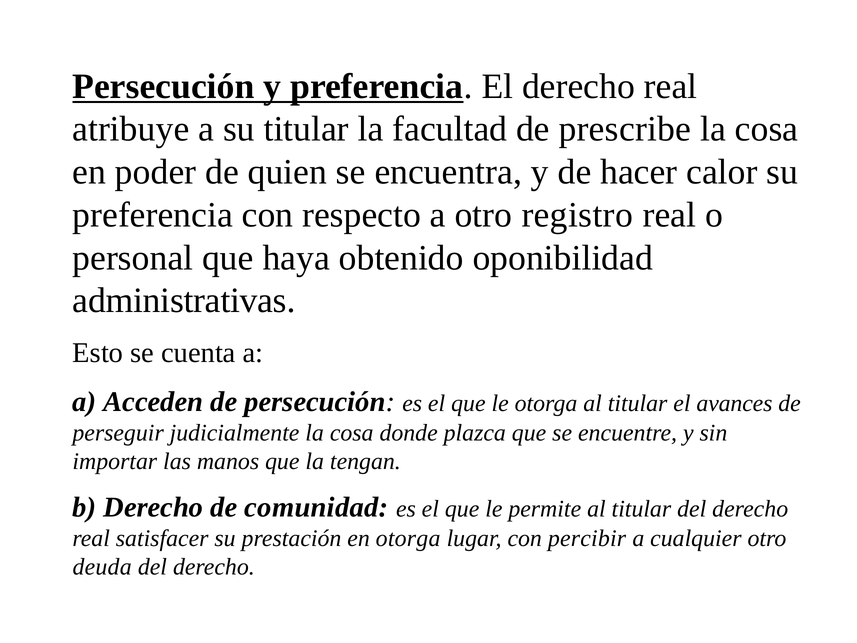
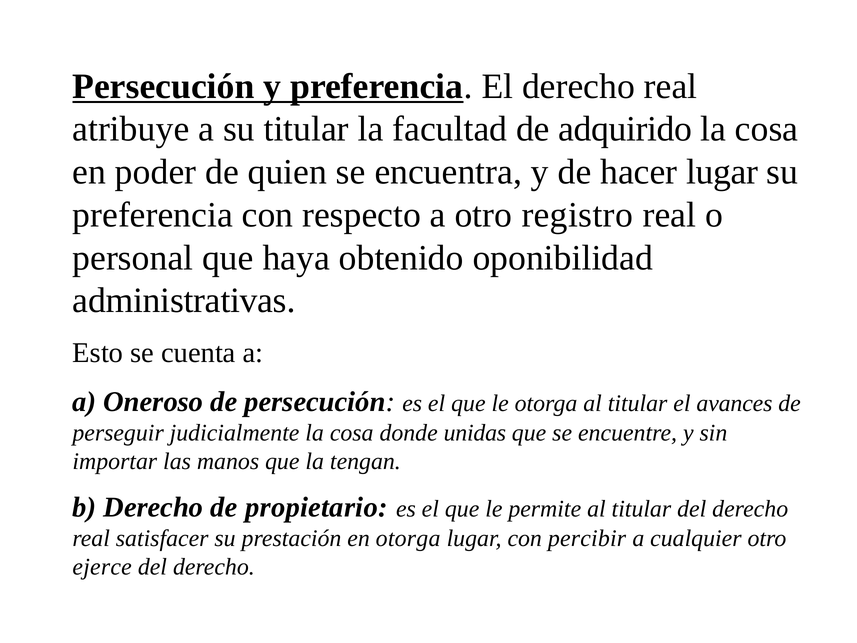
prescribe: prescribe -> adquirido (625, 129)
hacer calor: calor -> lugar (722, 172)
Acceden: Acceden -> Oneroso (153, 401)
plazca: plazca -> unidas (475, 433)
comunidad: comunidad -> propietario (316, 507)
deuda: deuda -> ejerce (102, 567)
